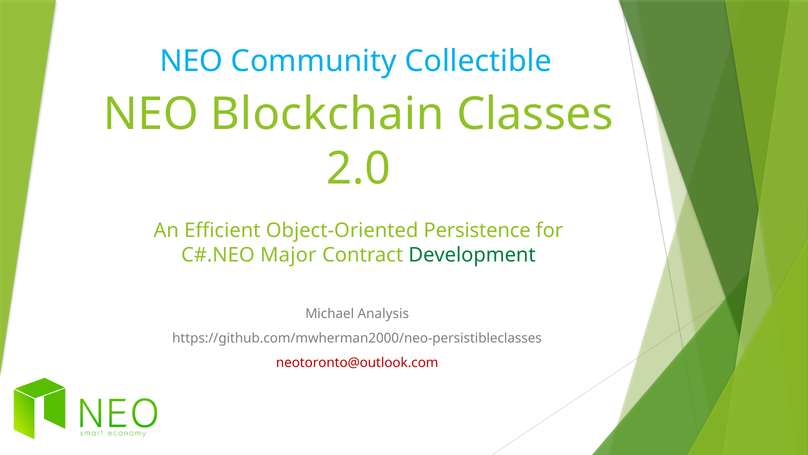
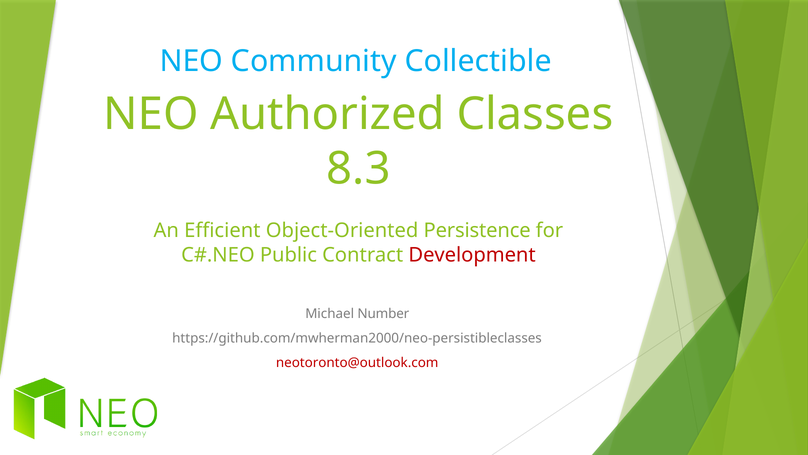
Blockchain: Blockchain -> Authorized (328, 114)
2.0: 2.0 -> 8.3 (358, 169)
Major: Major -> Public (288, 255)
Development colour: green -> red (472, 255)
Analysis: Analysis -> Number (383, 313)
